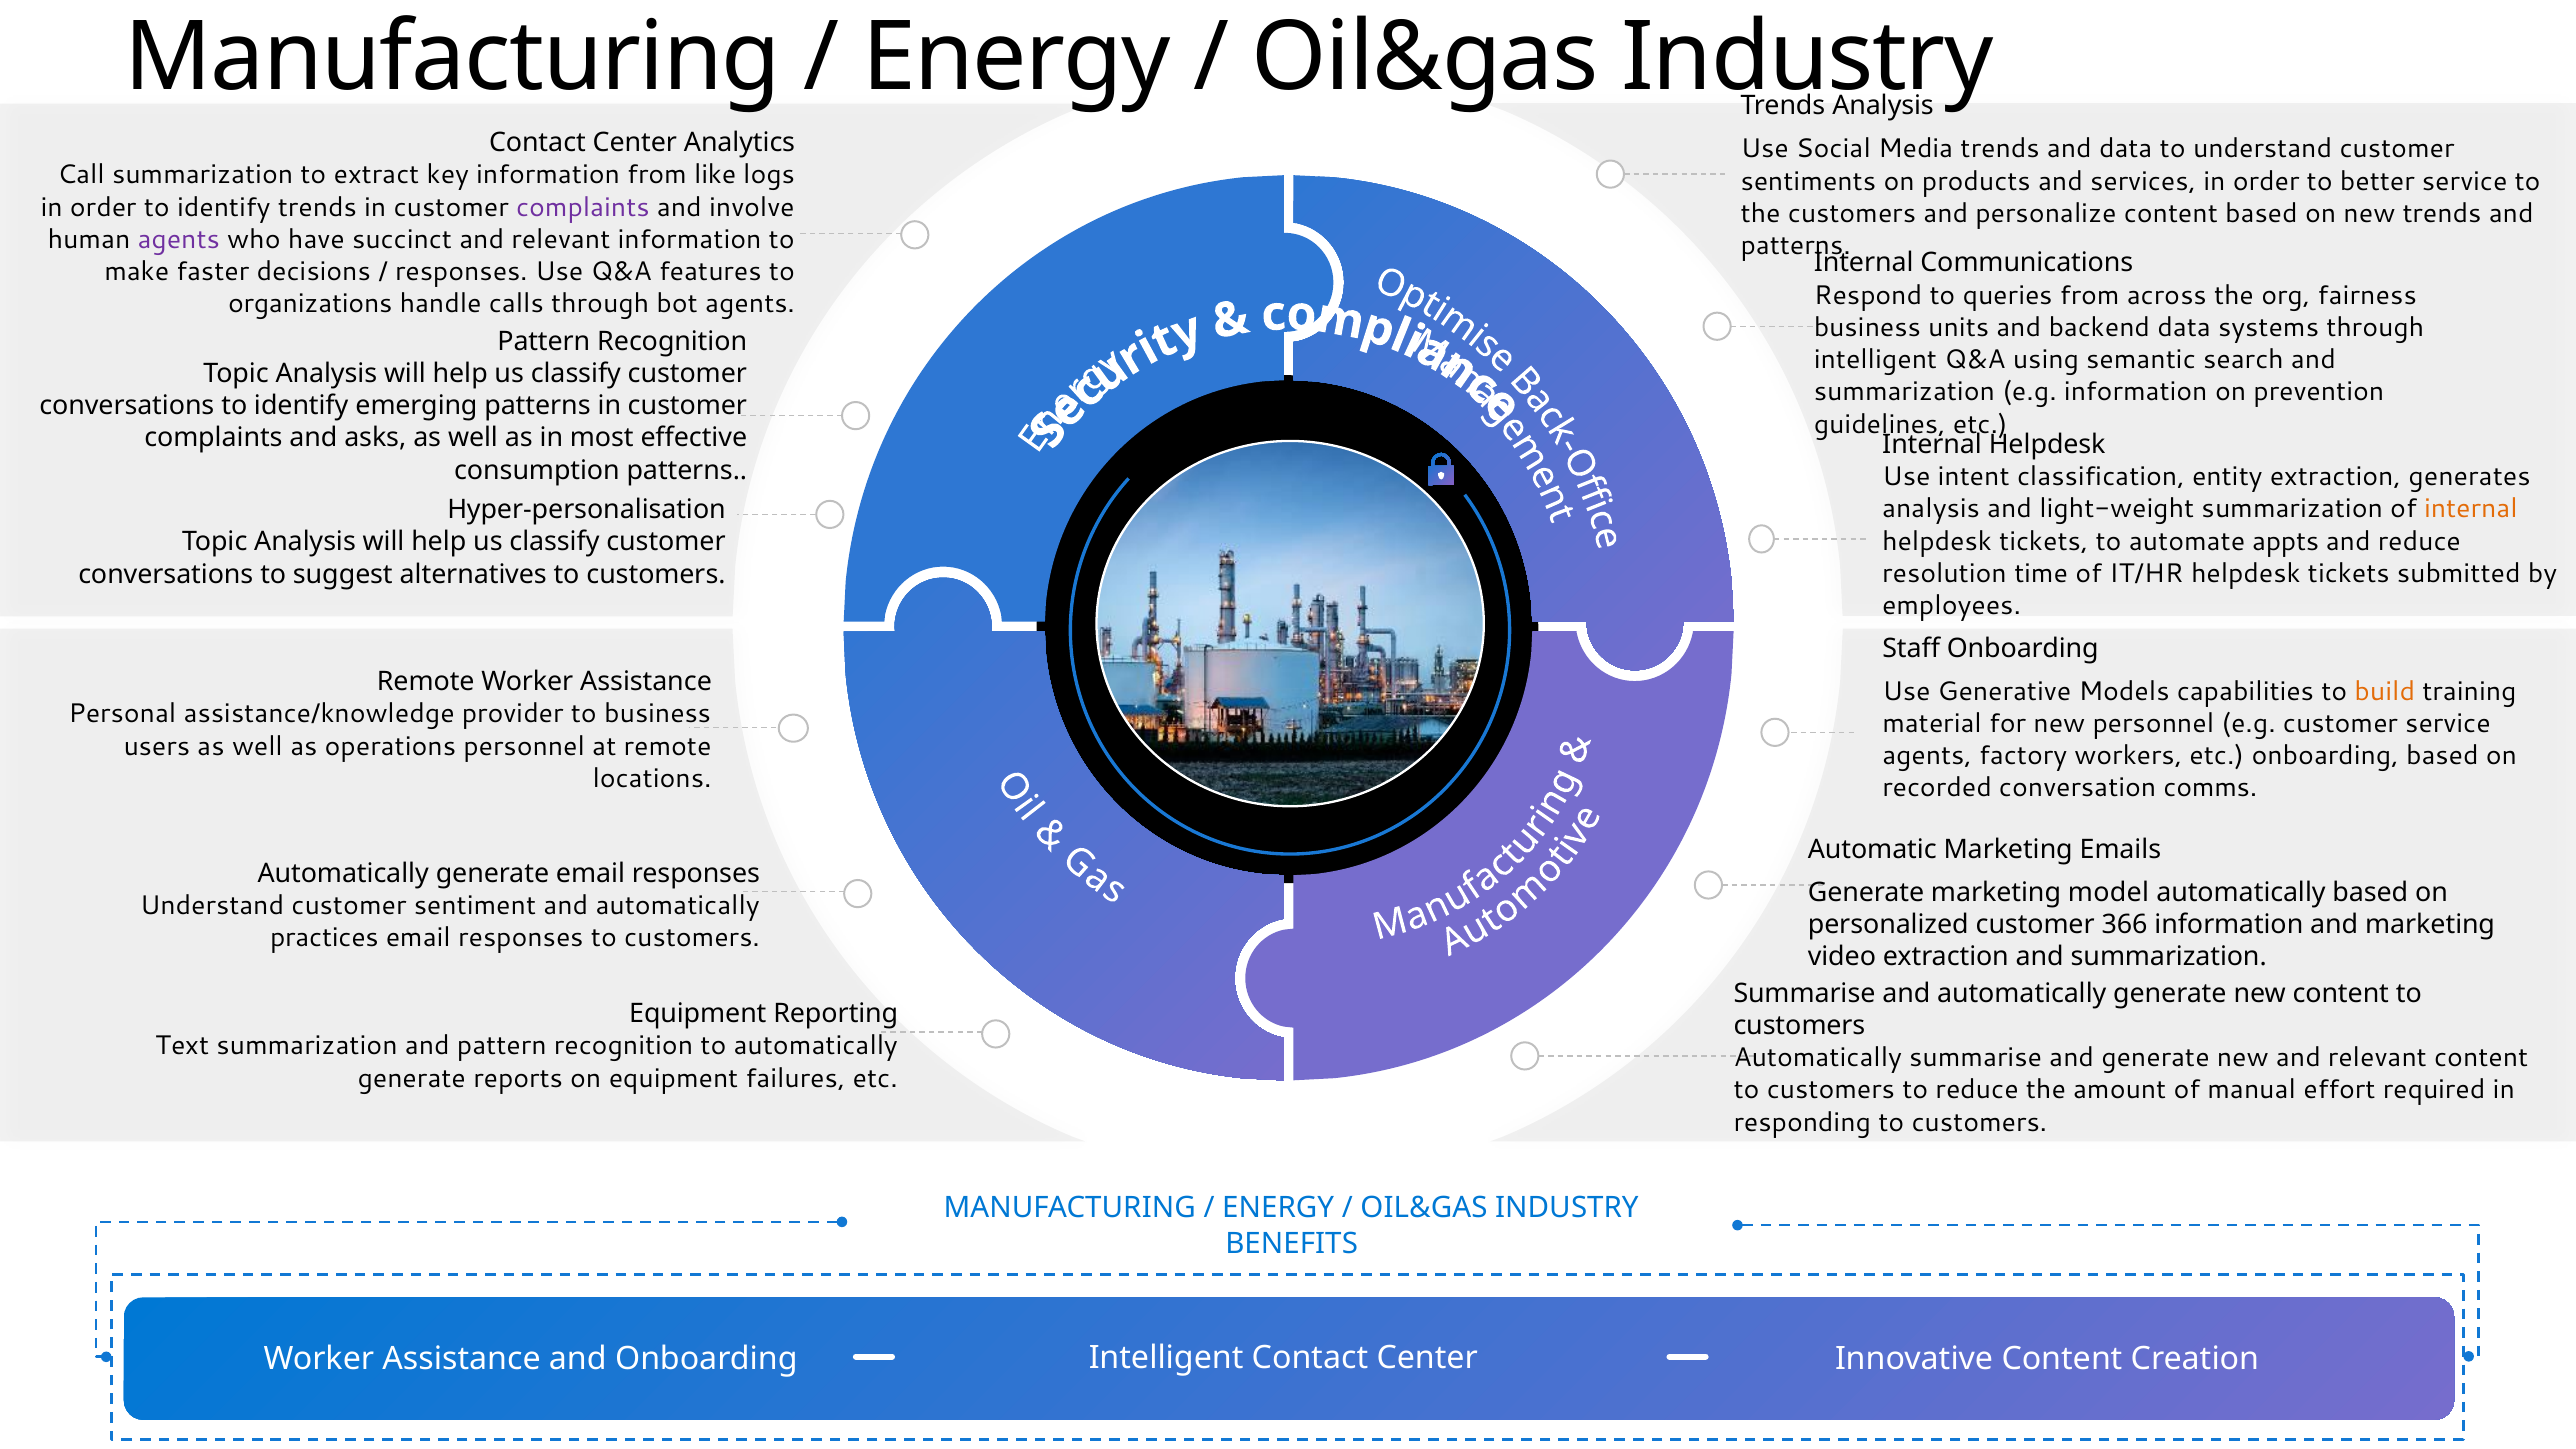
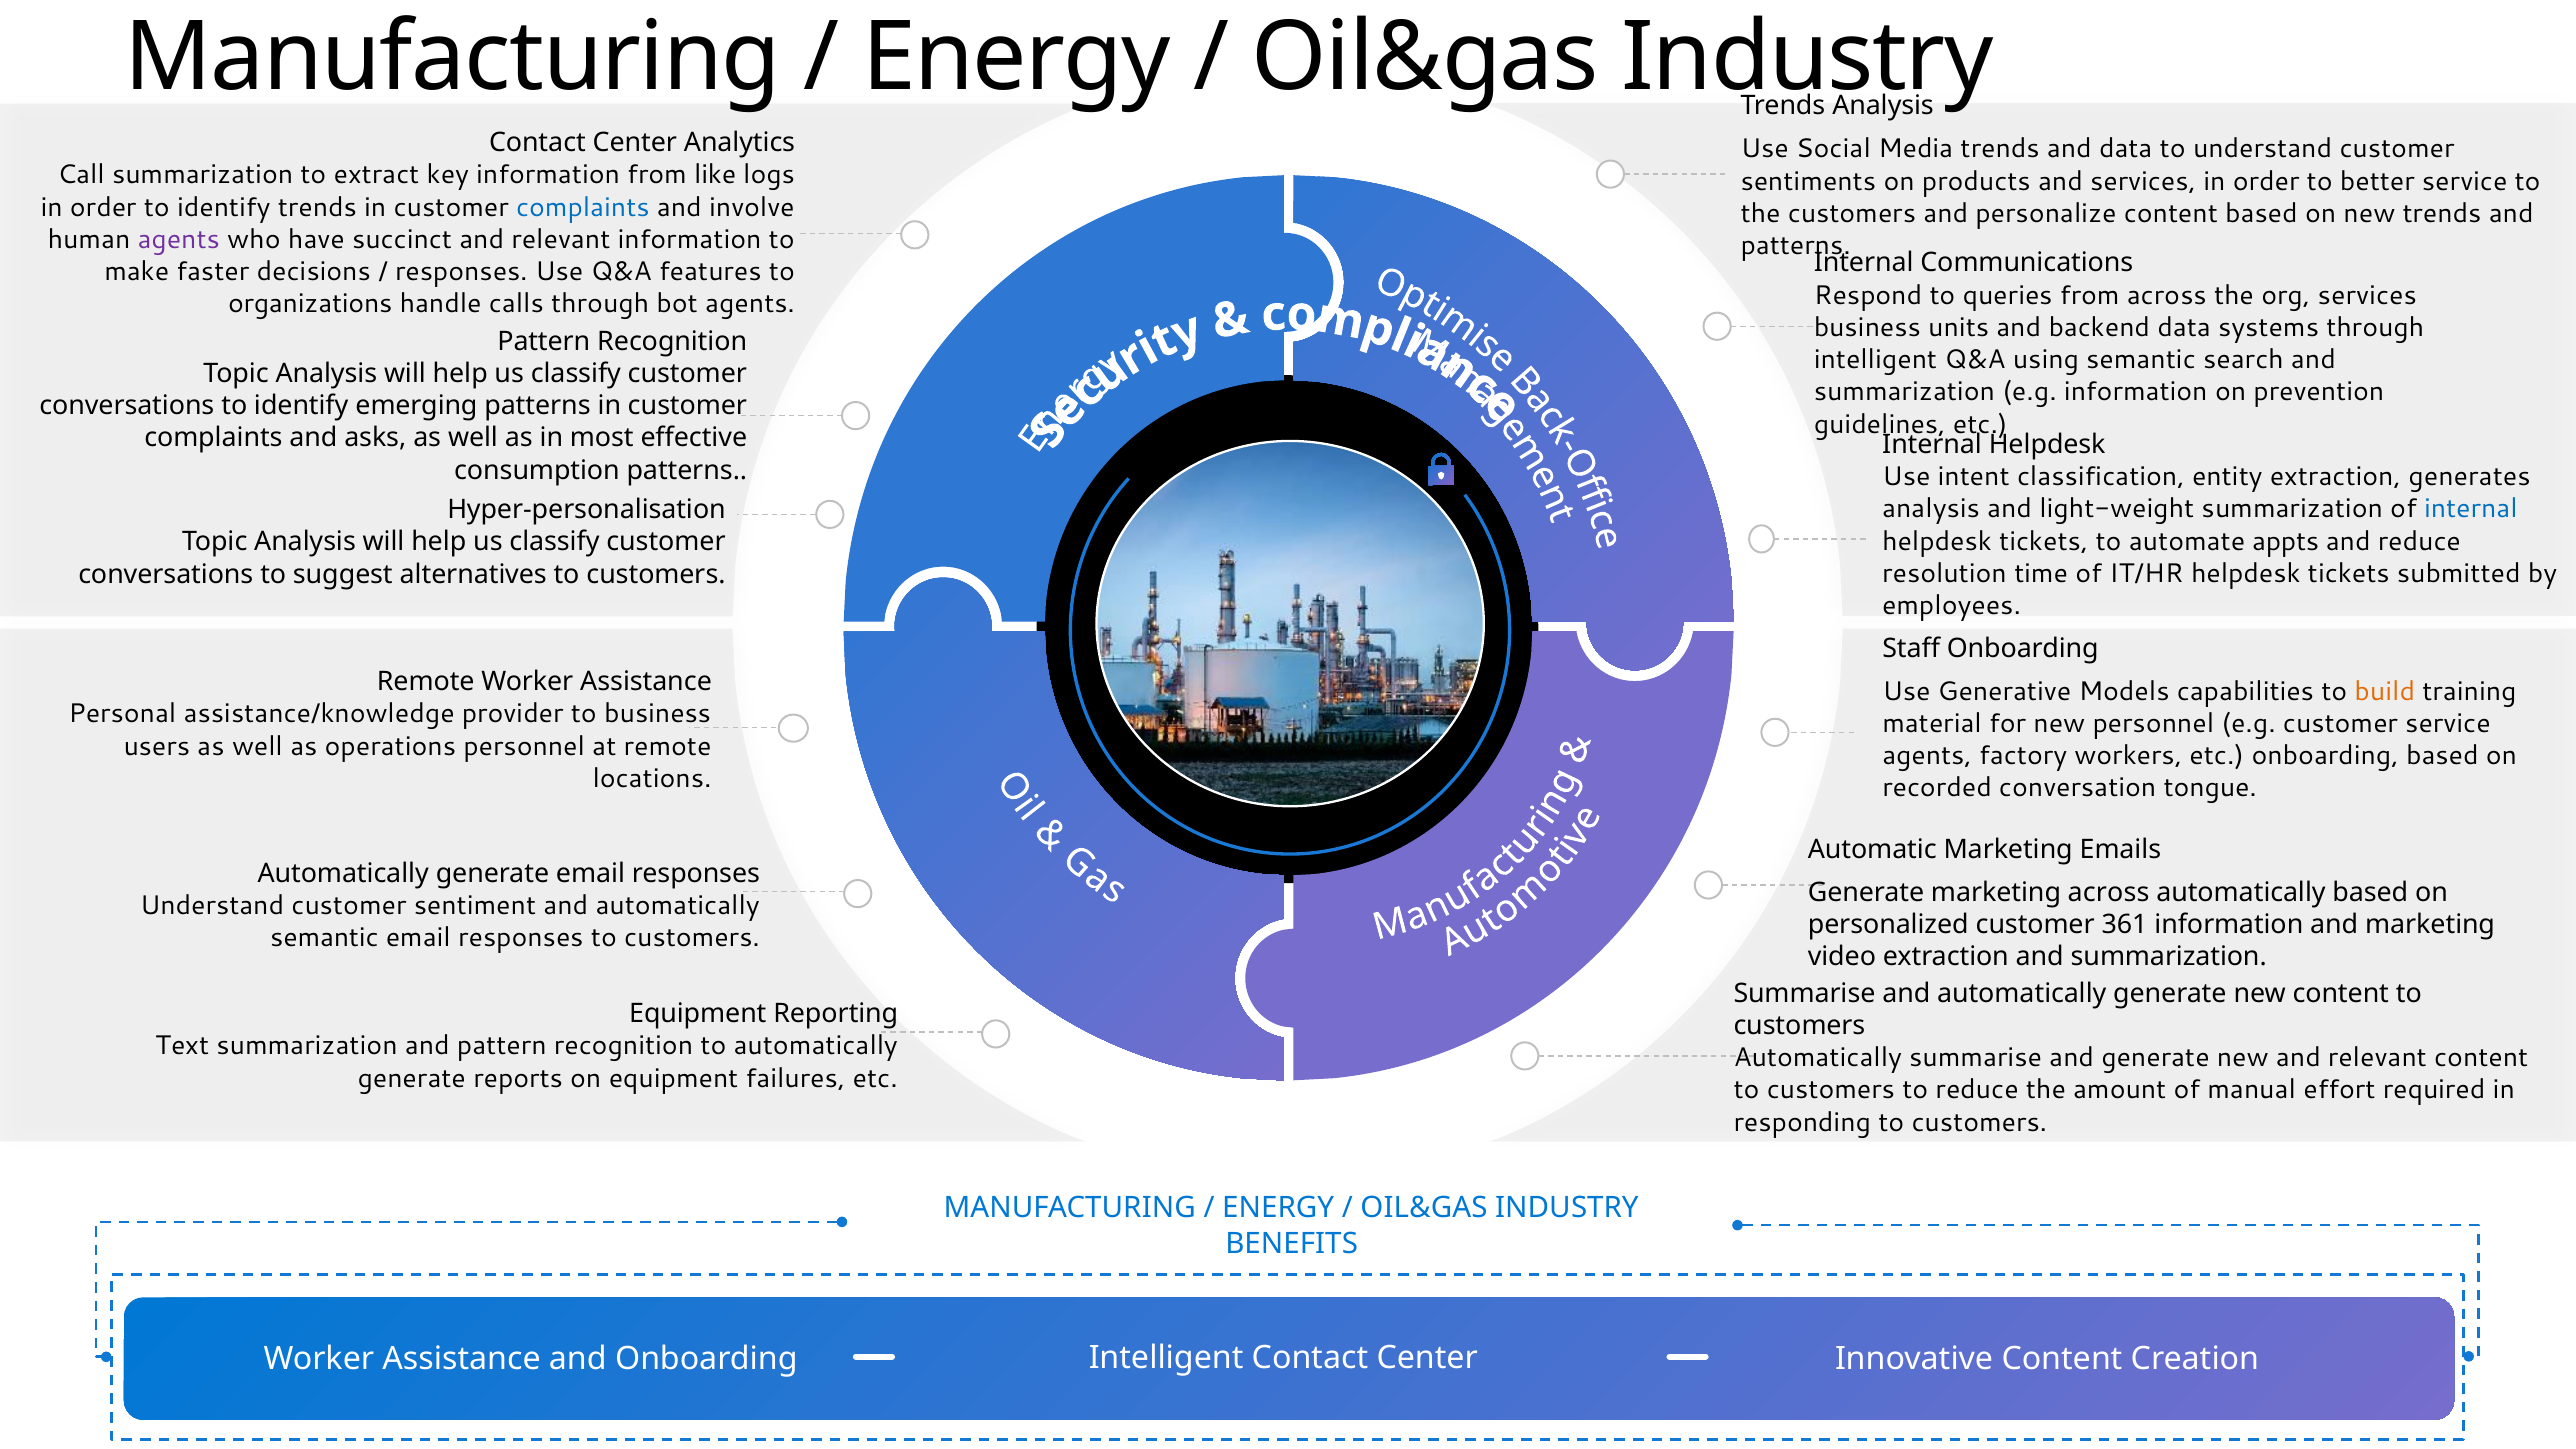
complaints colour: purple -> blue (583, 207)
org fairness: fairness -> services (2367, 295)
internal colour: orange -> blue (2471, 509)
comms: comms -> tongue (2210, 788)
marketing model: model -> across (2109, 892)
366: 366 -> 361 (2125, 925)
practices: practices -> semantic (324, 938)
